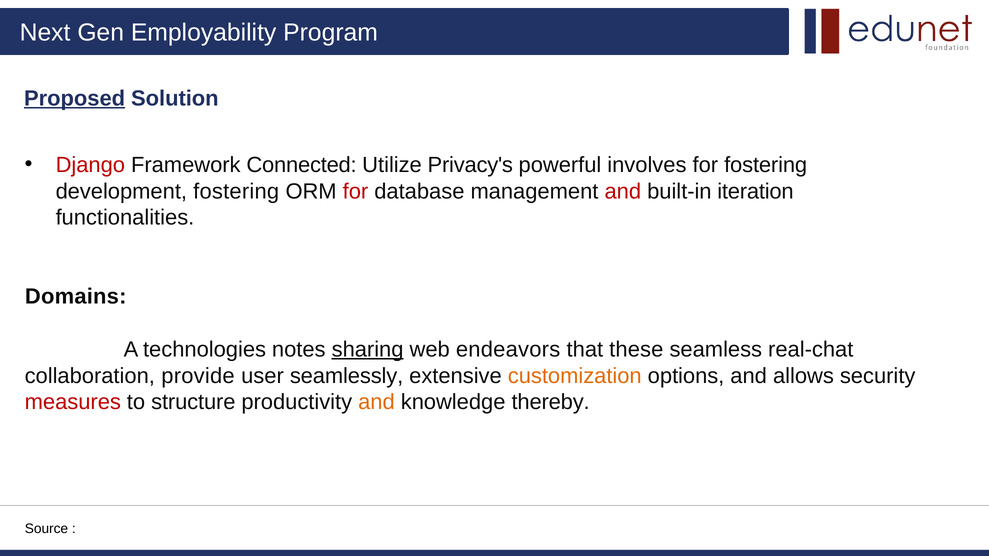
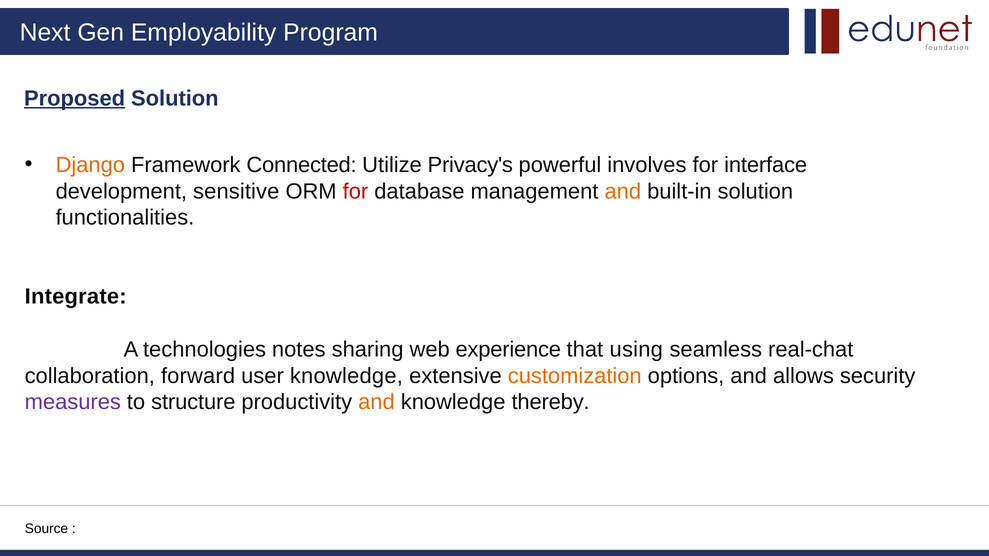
Django colour: red -> orange (90, 165)
for fostering: fostering -> interface (766, 165)
development fostering: fostering -> sensitive (236, 191)
and colour: red -> orange (623, 191)
built-in iteration: iteration -> solution (755, 191)
Domains: Domains -> Integrate (76, 297)
sharing underline: present -> none (368, 350)
endeavors: endeavors -> experience (508, 350)
these: these -> using (636, 350)
provide: provide -> forward (198, 376)
user seamlessly: seamlessly -> knowledge (346, 376)
measures colour: red -> purple (73, 402)
